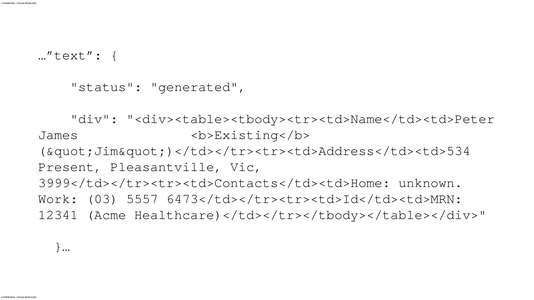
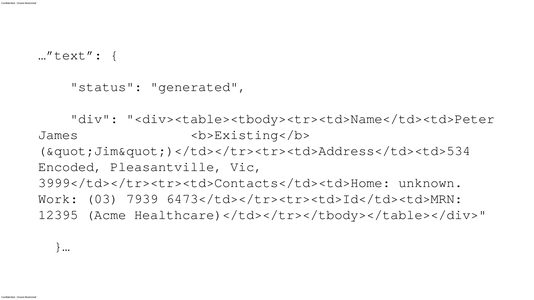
Present: Present -> Encoded (70, 167)
5557: 5557 -> 7939 (142, 199)
12341: 12341 -> 12395 (58, 215)
